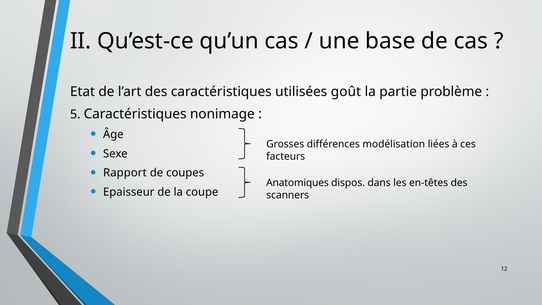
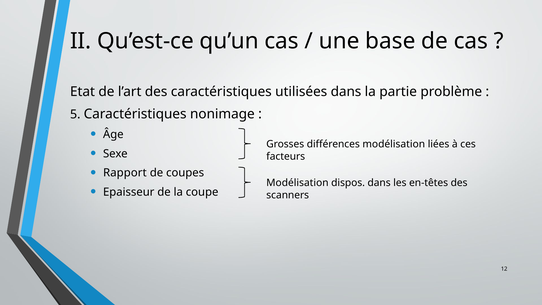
utilisées goût: goût -> dans (346, 92)
Anatomiques: Anatomiques -> Modélisation (297, 183)
